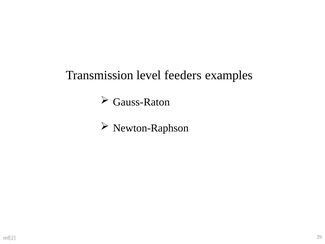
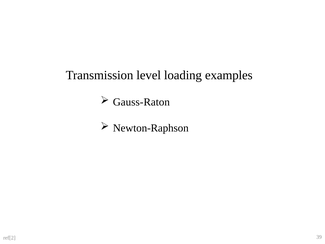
feeders: feeders -> loading (183, 75)
